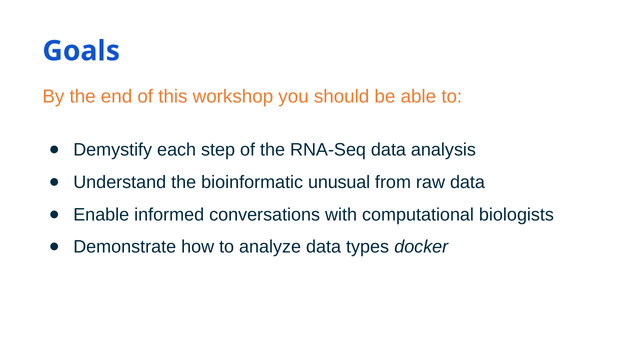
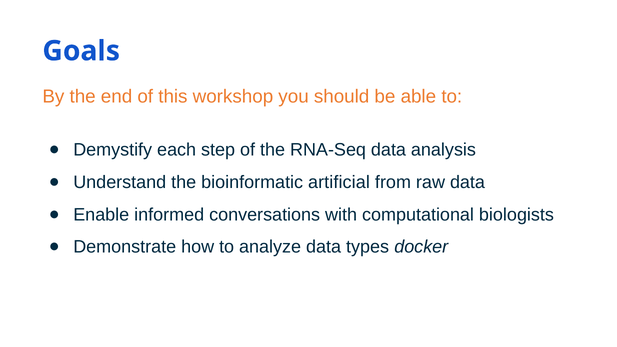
unusual: unusual -> artificial (339, 182)
